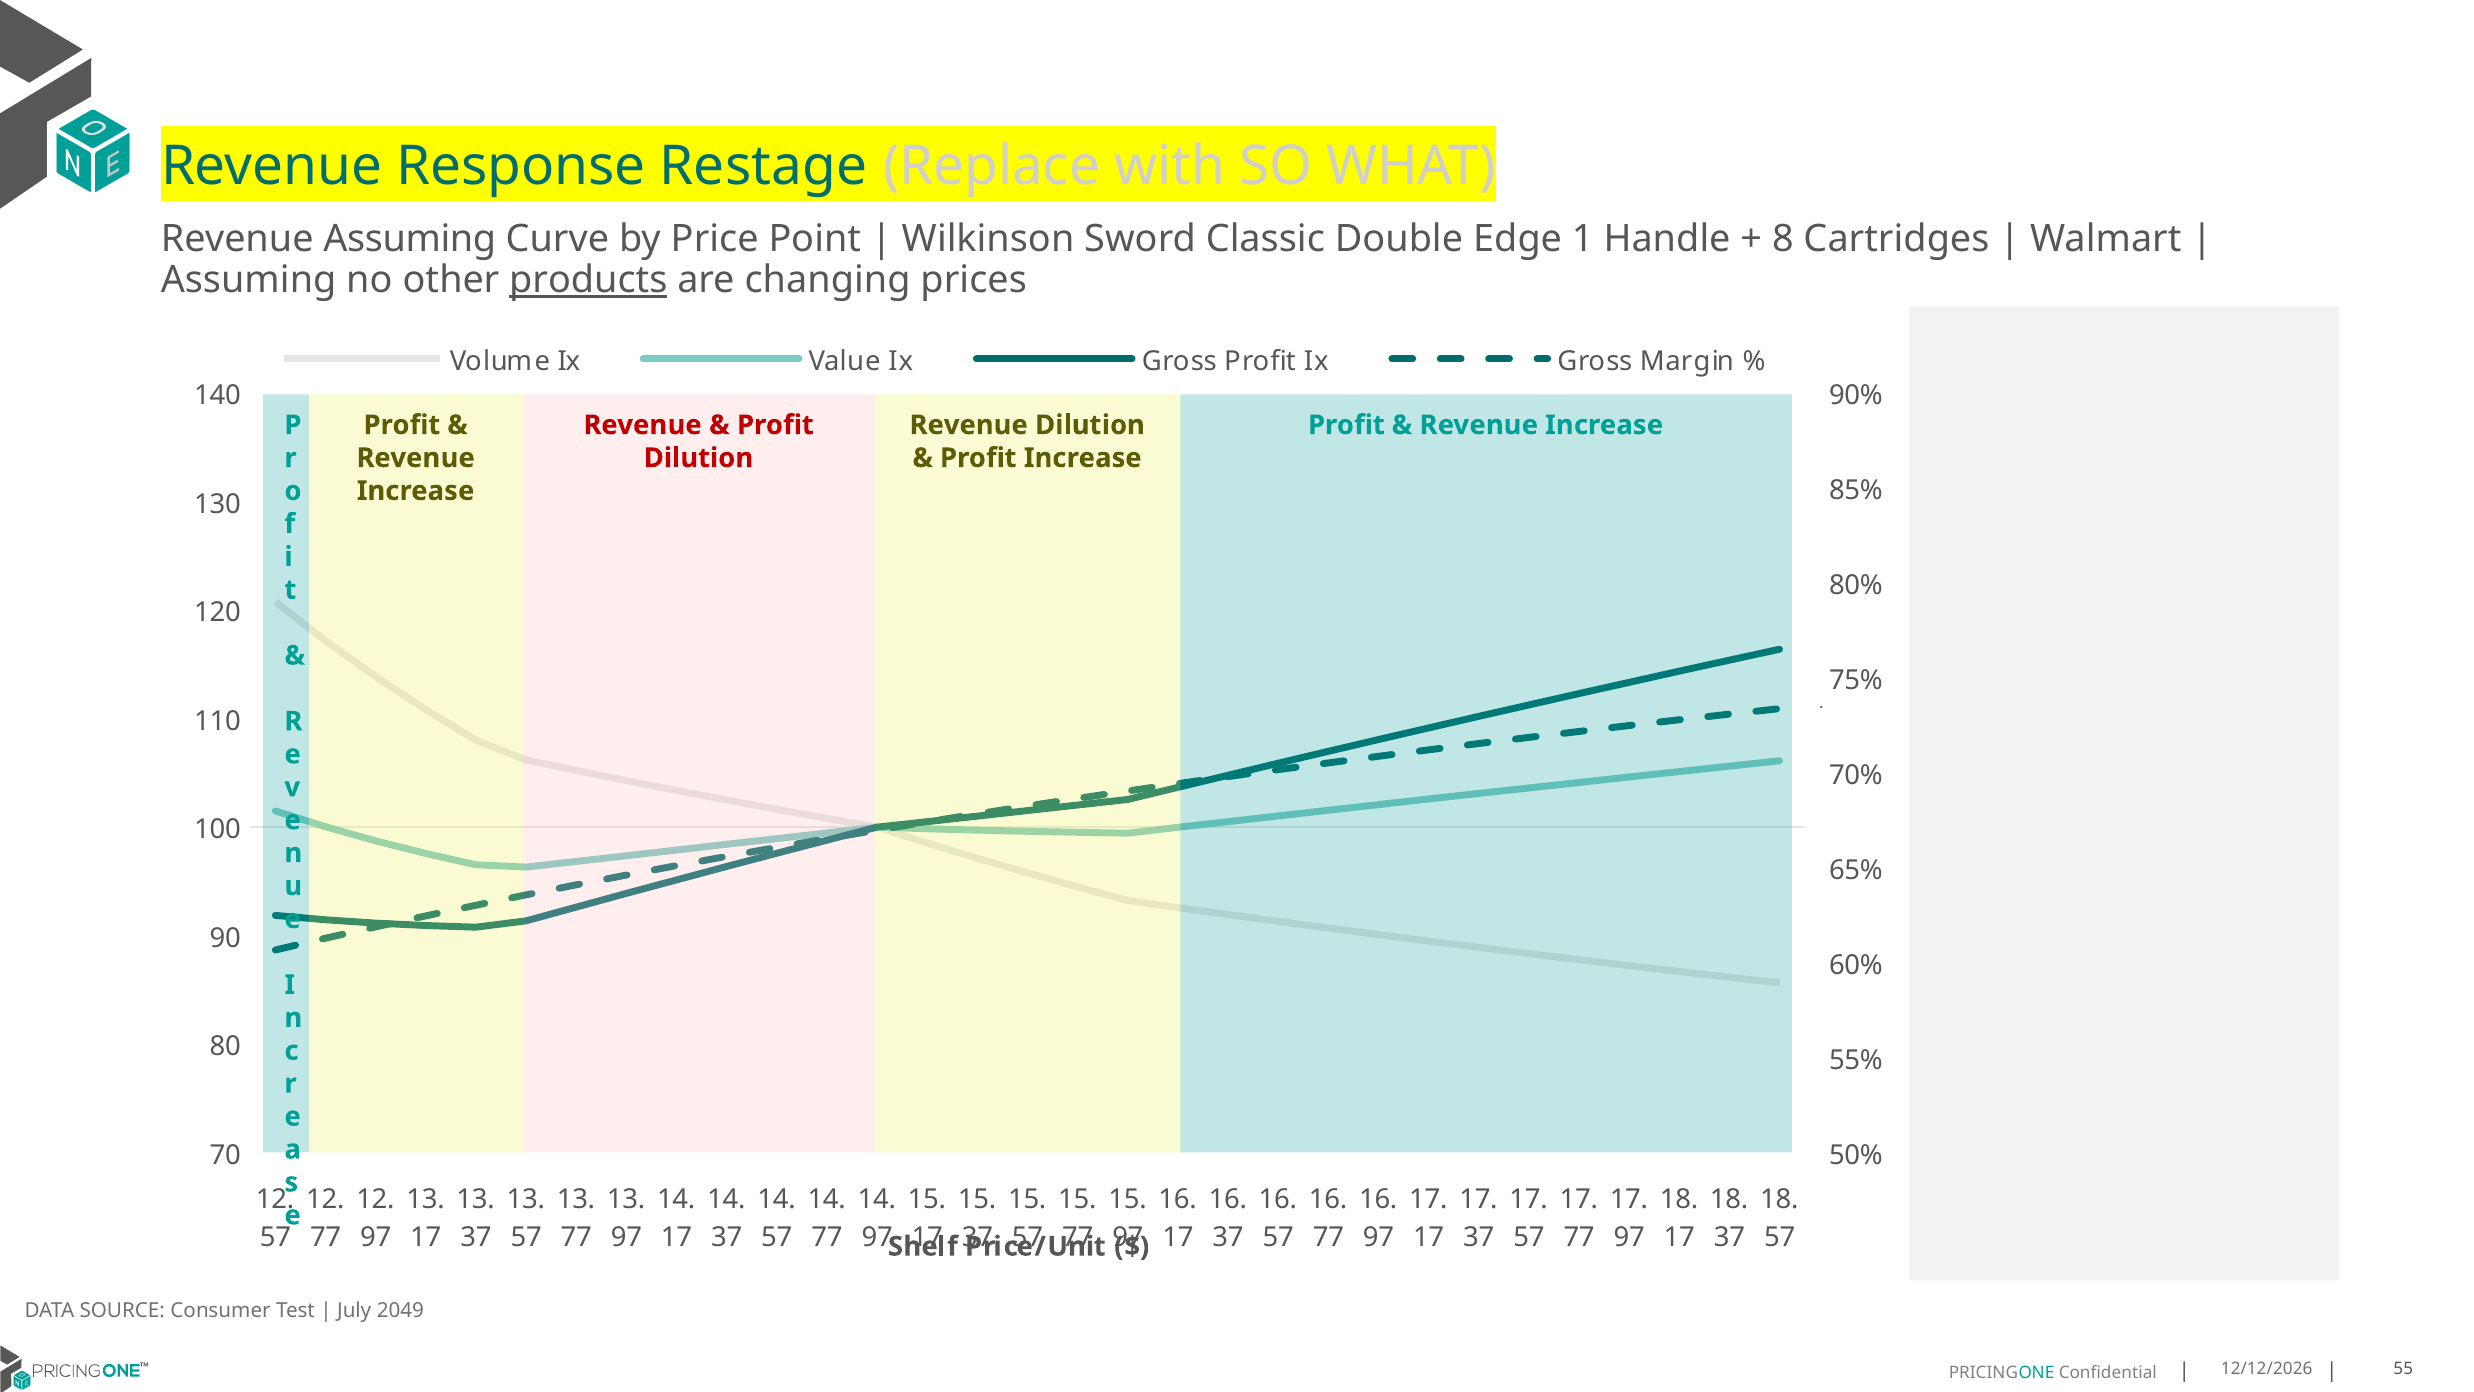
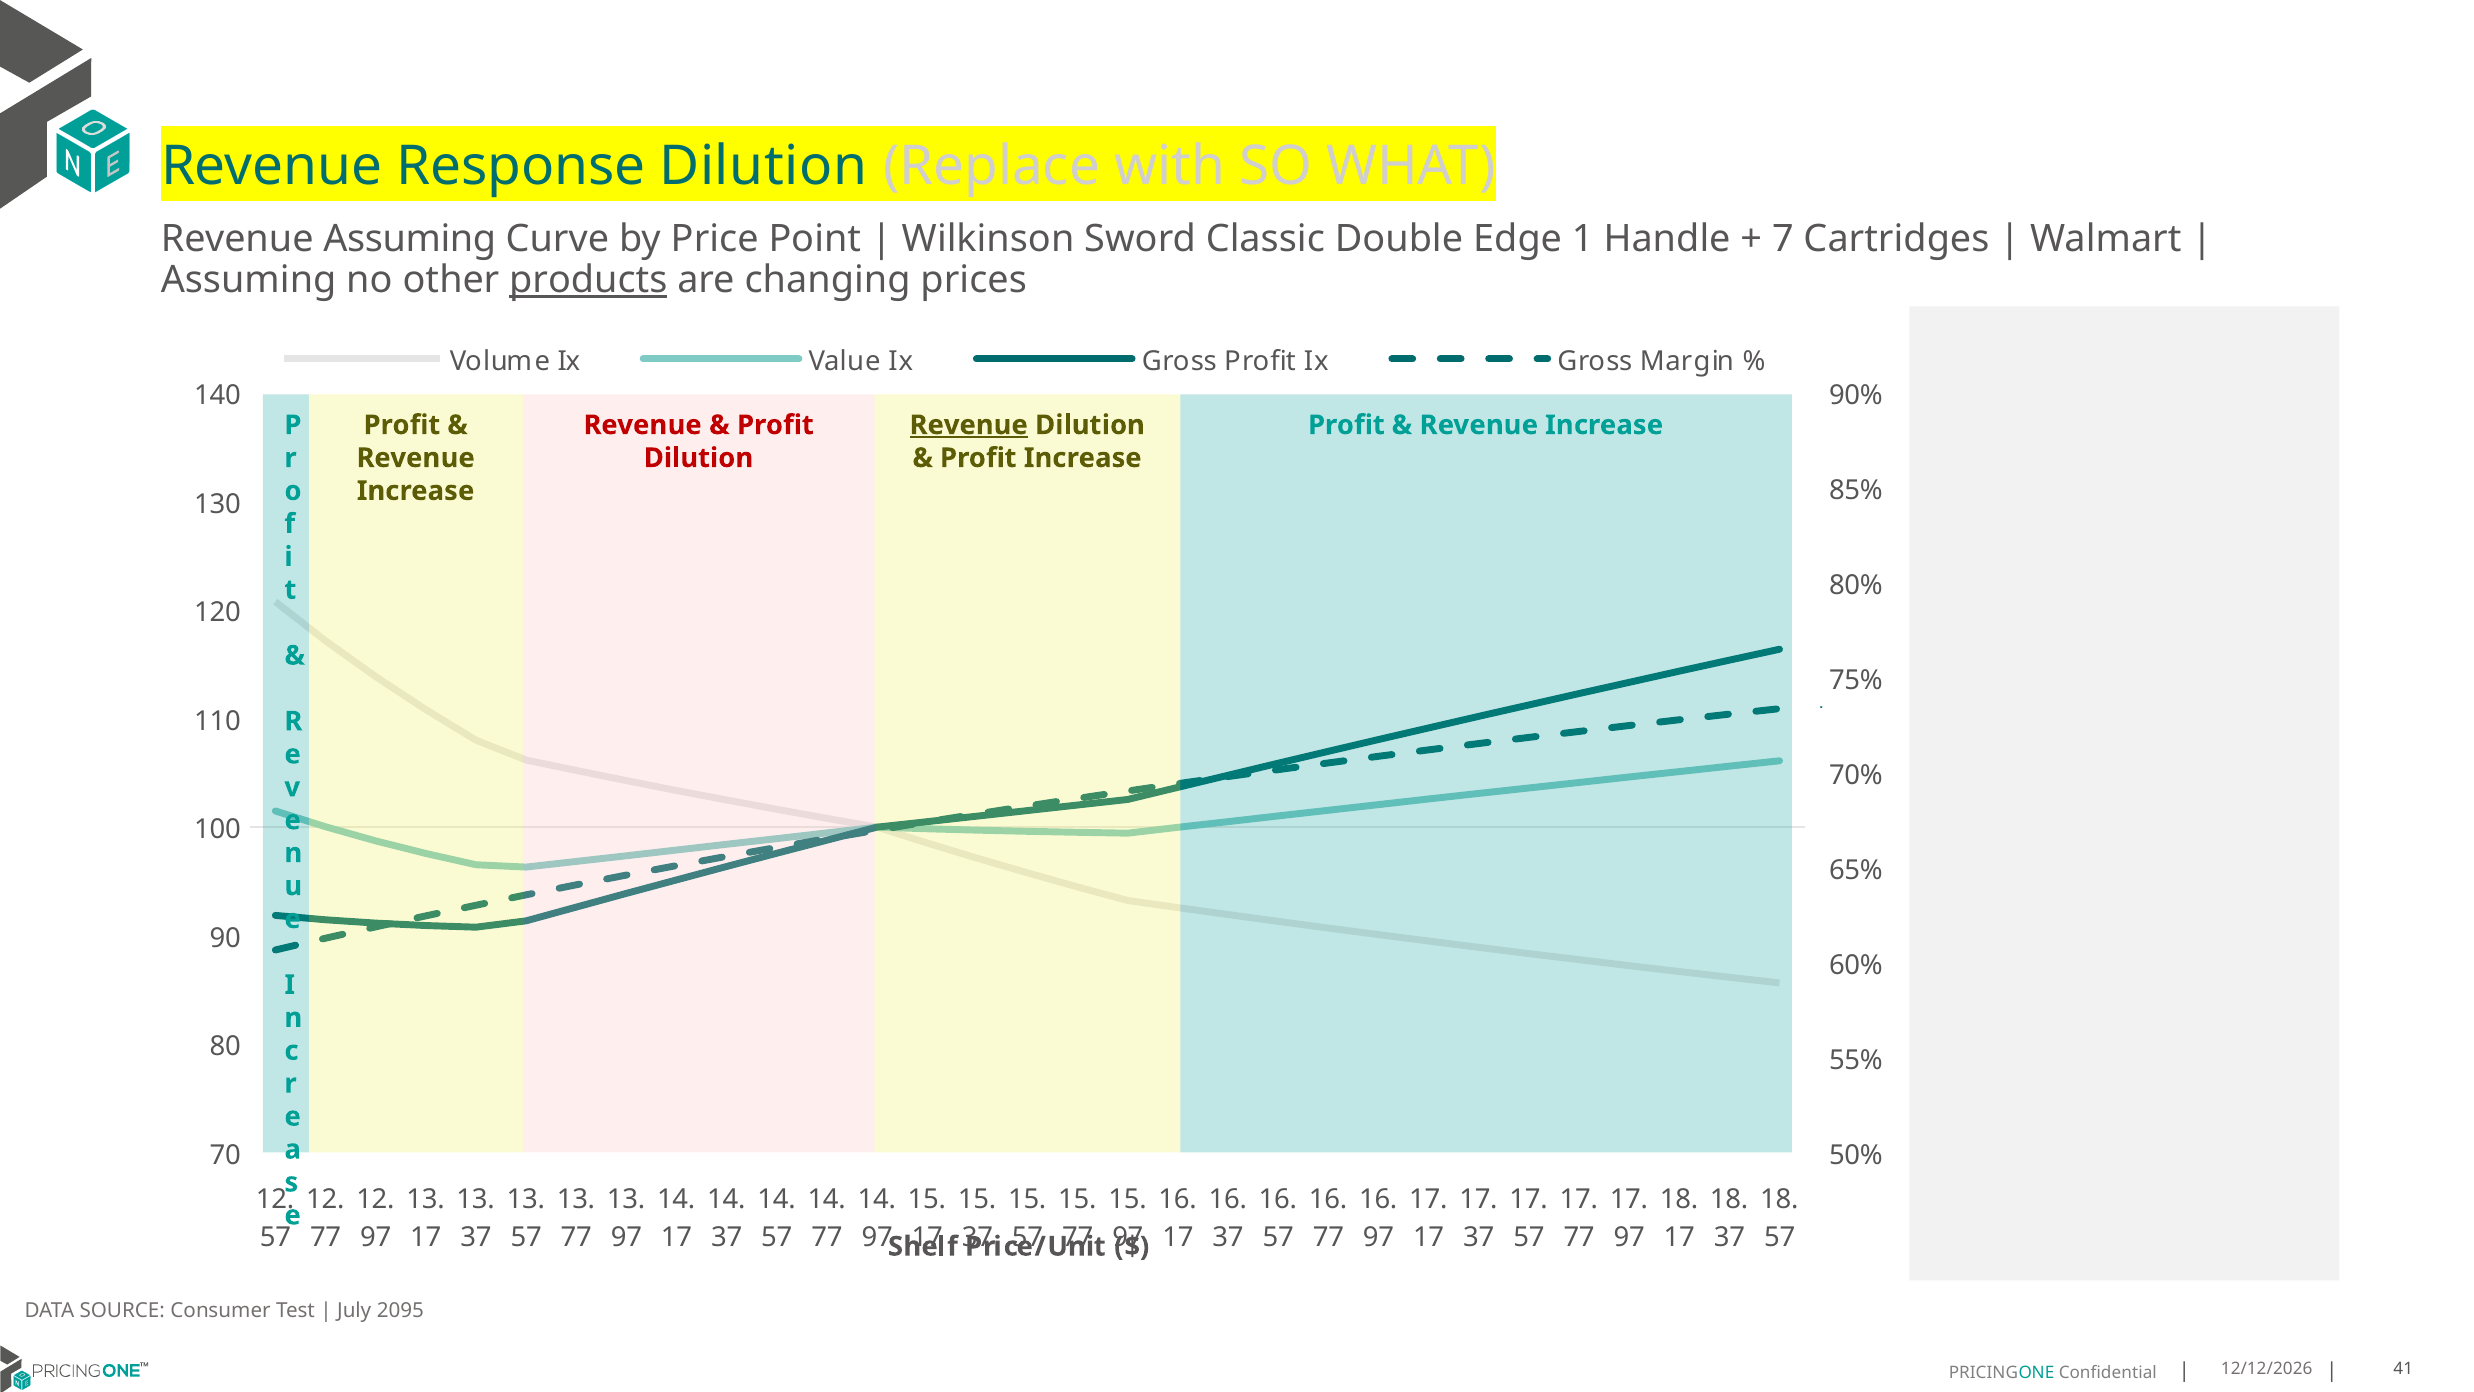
Response Restage: Restage -> Dilution (763, 166)
8: 8 -> 7 (1783, 239)
Revenue underline: none -> present (969, 425)
2049: 2049 -> 2095 (400, 1311)
55: 55 -> 41 (2403, 1368)
